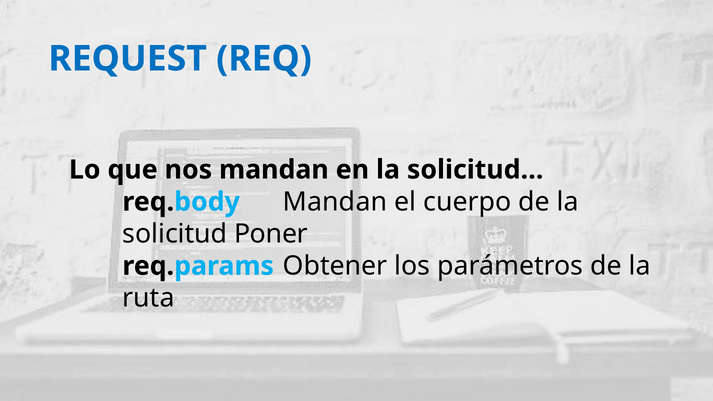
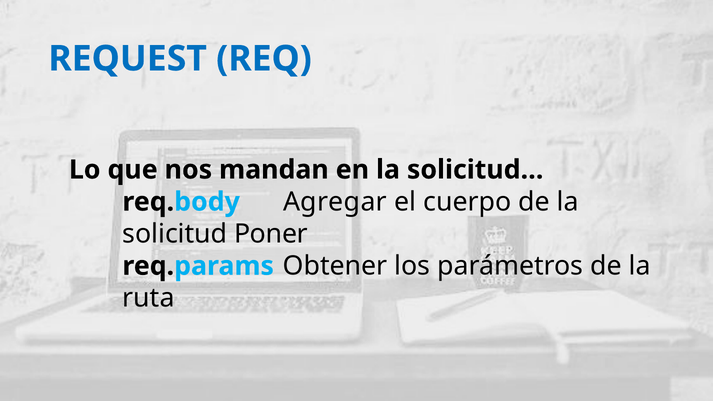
req.body Mandan: Mandan -> Agregar (335, 202)
